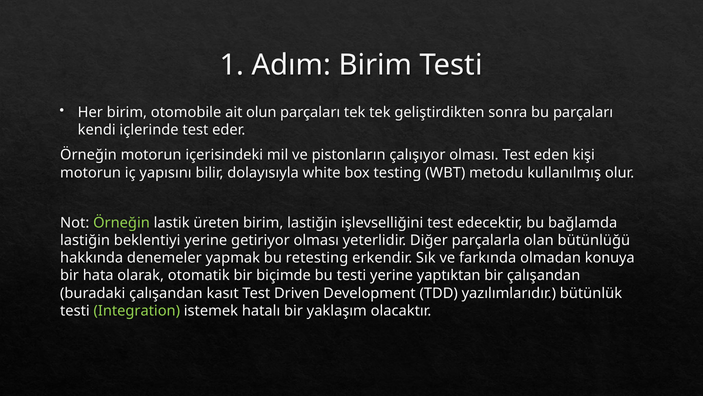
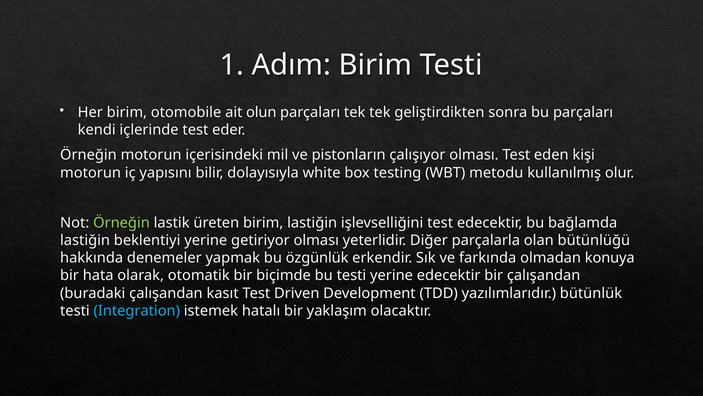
retesting: retesting -> özgünlük (317, 258)
yerine yaptıktan: yaptıktan -> edecektir (449, 275)
Integration colour: light green -> light blue (137, 310)
